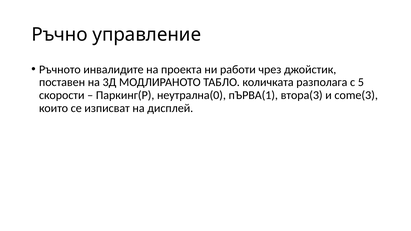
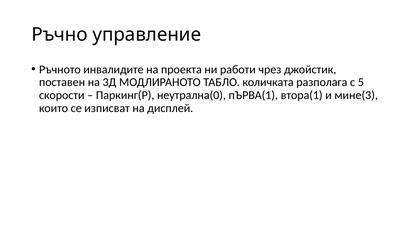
втора(3: втора(3 -> втора(1 (302, 95)
come(3: come(3 -> мине(3 (356, 95)
